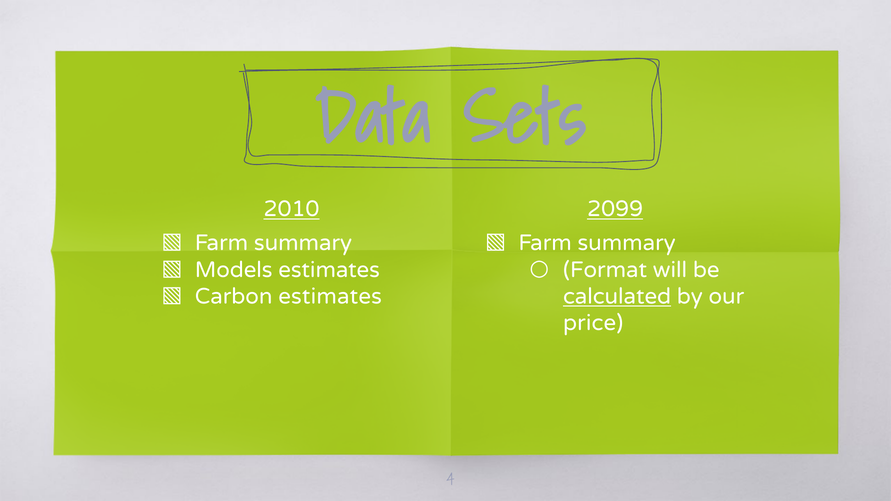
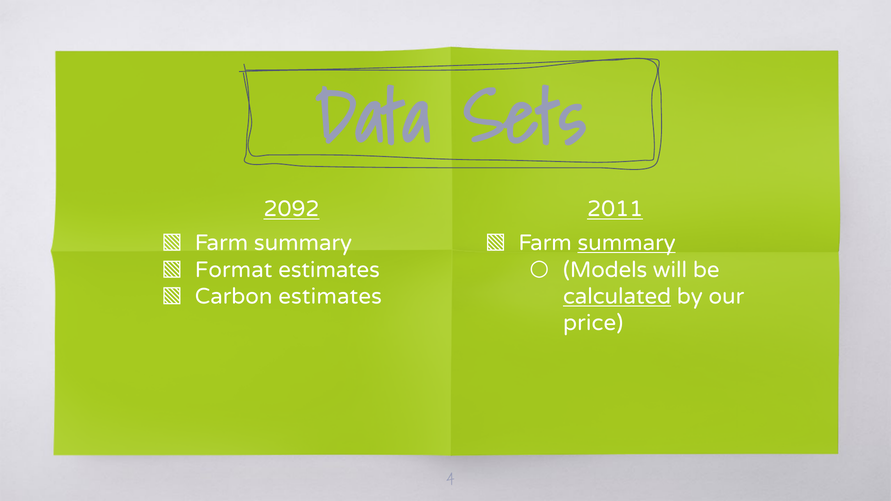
2010: 2010 -> 2092 (292, 209)
2099: 2099 -> 2011 (615, 209)
summary underline: none -> present (627, 243)
Models: Models -> Format (234, 270)
Format: Format -> Models (605, 270)
